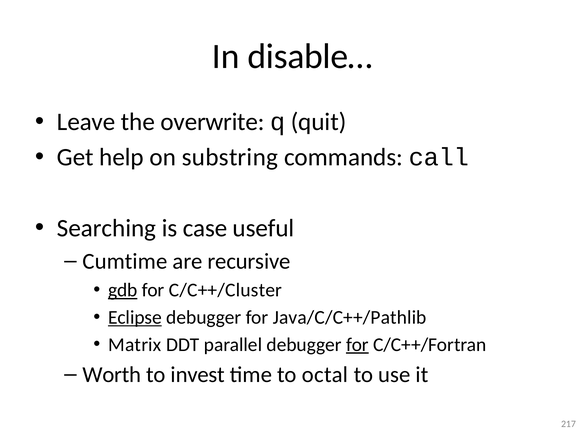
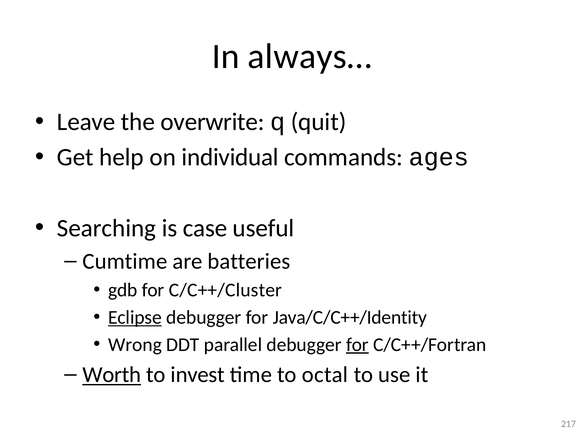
disable…: disable… -> always… (310, 57)
substring: substring -> individual (230, 157)
call: call -> ages (439, 157)
recursive: recursive -> batteries (249, 261)
gdb underline: present -> none (123, 290)
Java/C/C++/Pathlib: Java/C/C++/Pathlib -> Java/C/C++/Identity (350, 317)
Matrix: Matrix -> Wrong (135, 345)
Worth underline: none -> present (112, 375)
